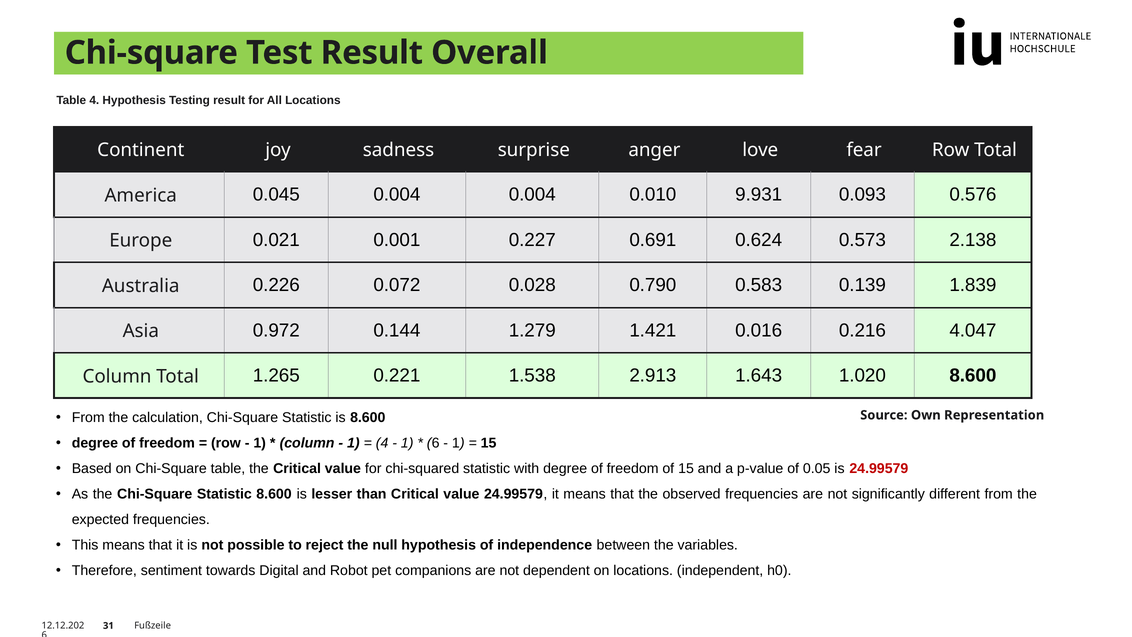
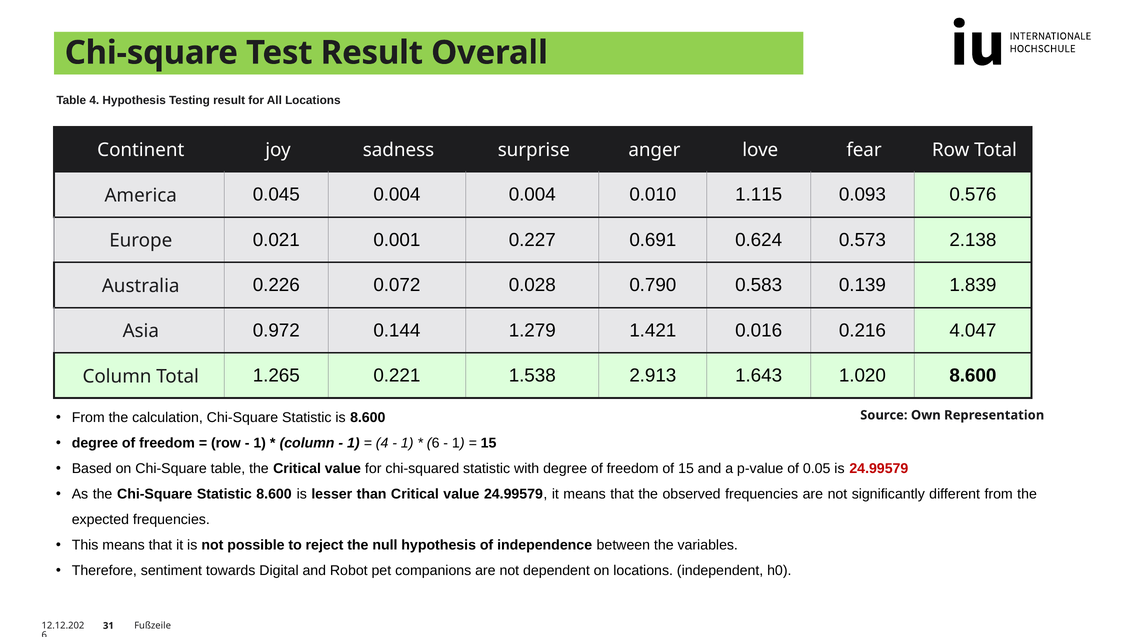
9.931: 9.931 -> 1.115 (759, 195)
